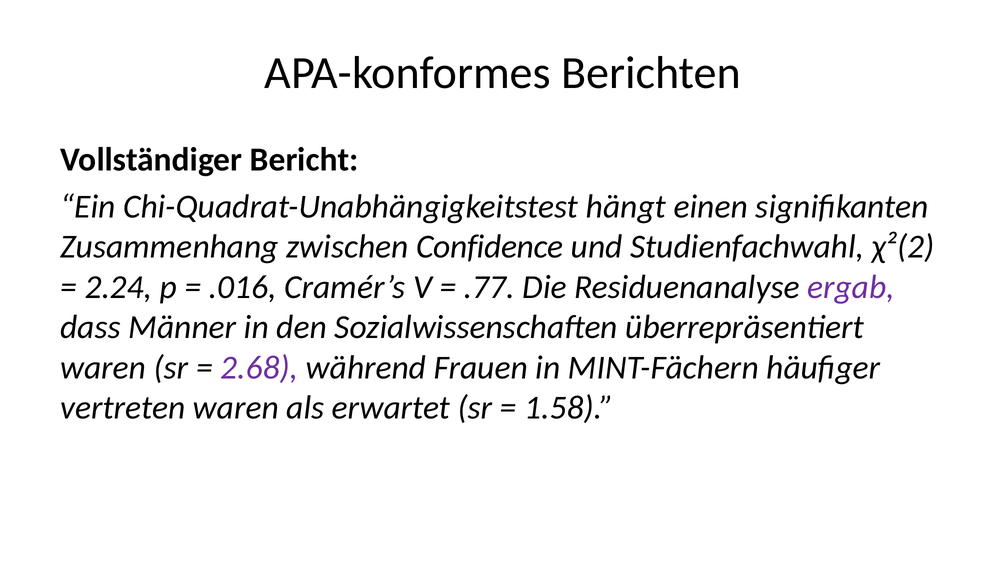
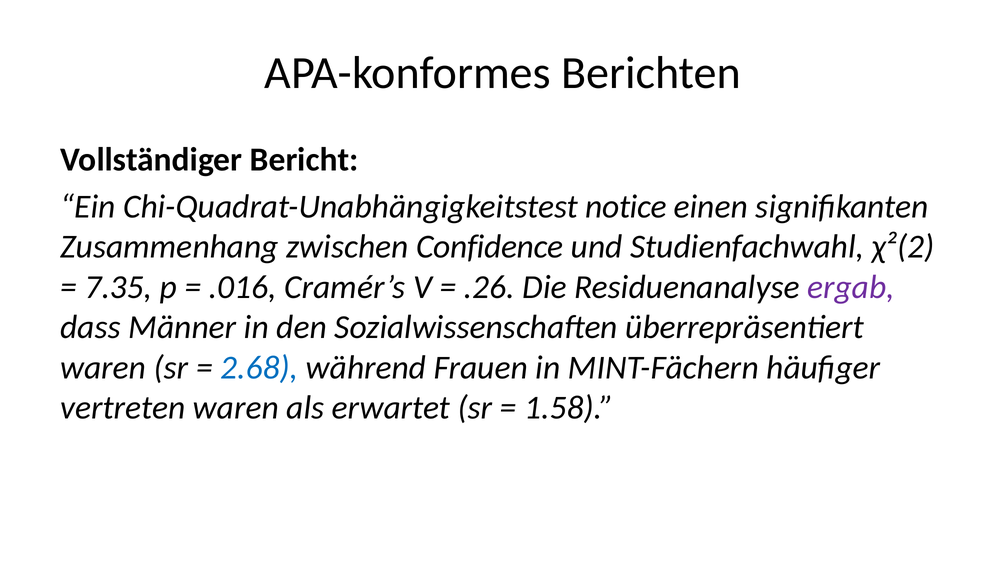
hängt: hängt -> notice (626, 206)
2.24: 2.24 -> 7.35 (118, 287)
.77: .77 -> .26 (489, 287)
2.68 colour: purple -> blue (259, 367)
